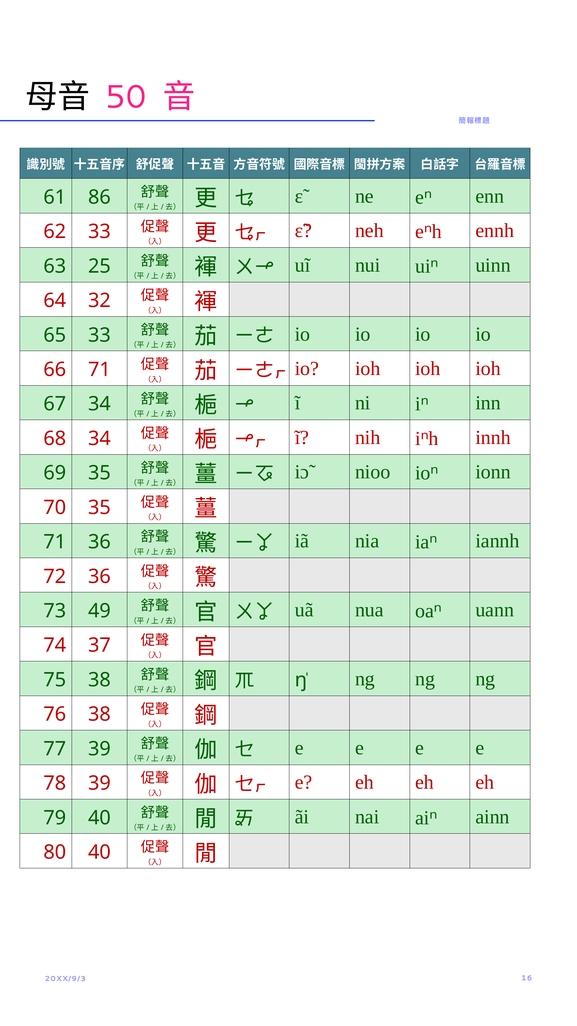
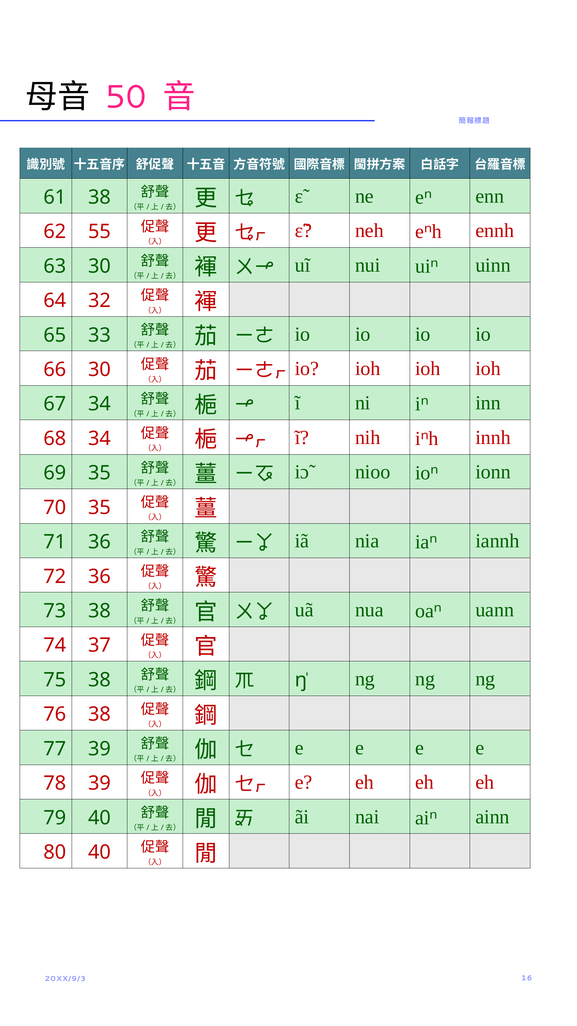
61 86: 86 -> 38 (100, 197)
62 33: 33 -> 55 (100, 232)
63 25: 25 -> 30 (100, 266)
66 71: 71 -> 30 (100, 369)
73 49: 49 -> 38 (100, 611)
